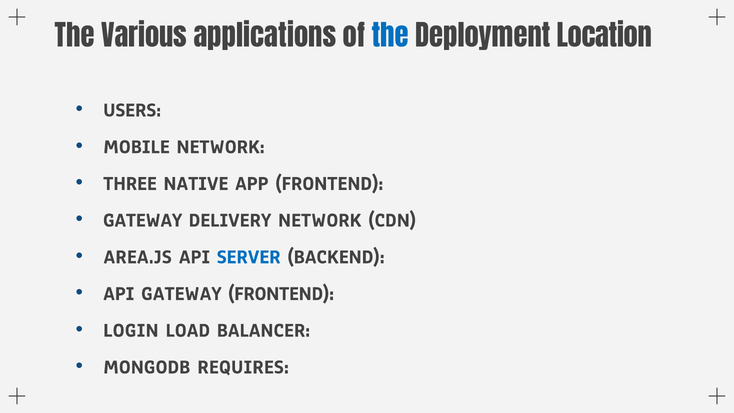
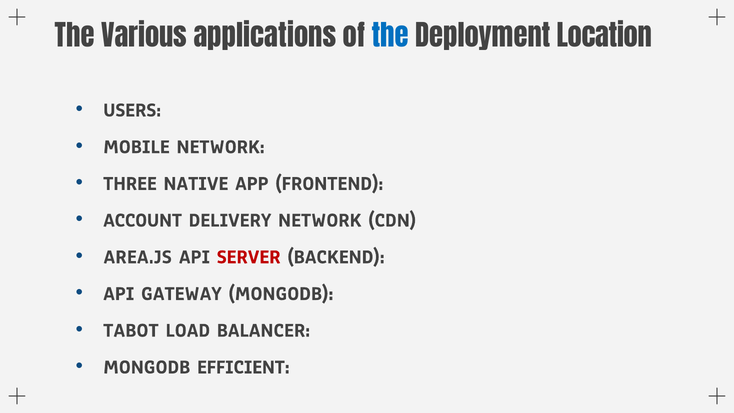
GATEWAY: GATEWAY -> ACCOUNT (143, 220)
SERVER colour: blue -> red (249, 256)
GATEWAY FRONTEND: FRONTEND -> MONGODB (281, 293)
LOGIN: LOGIN -> TABOT (131, 330)
REQUIRES: REQUIRES -> EFFICIENT (243, 367)
